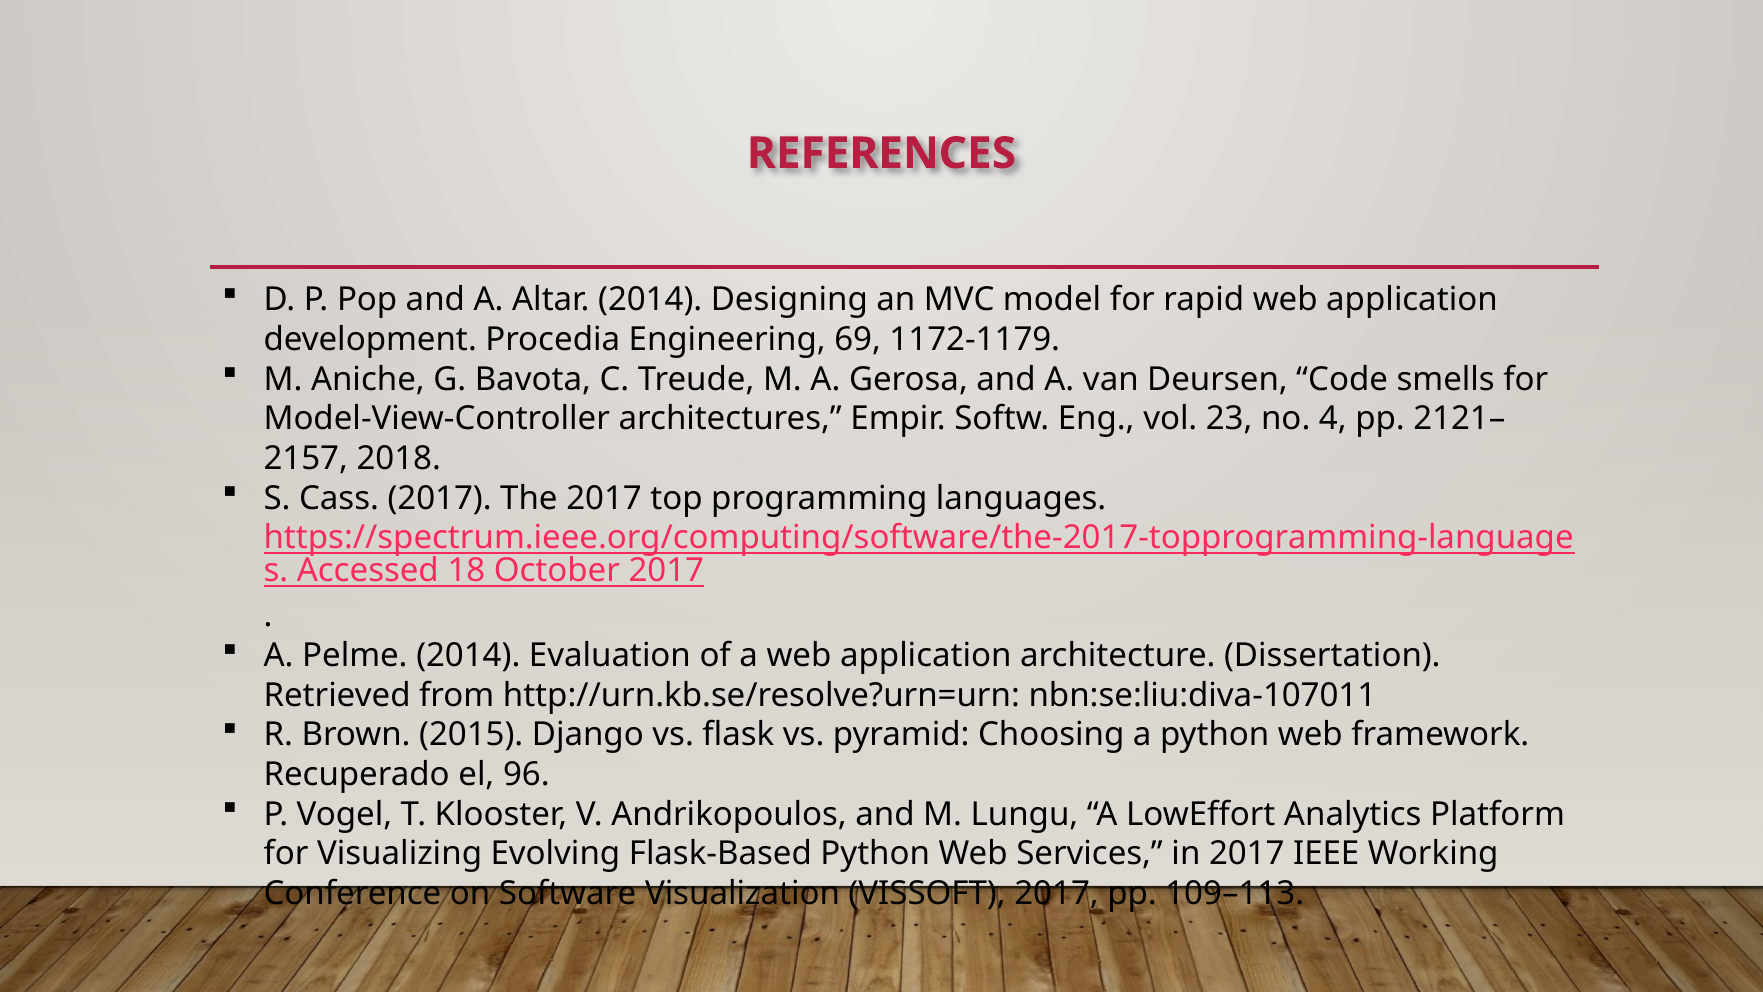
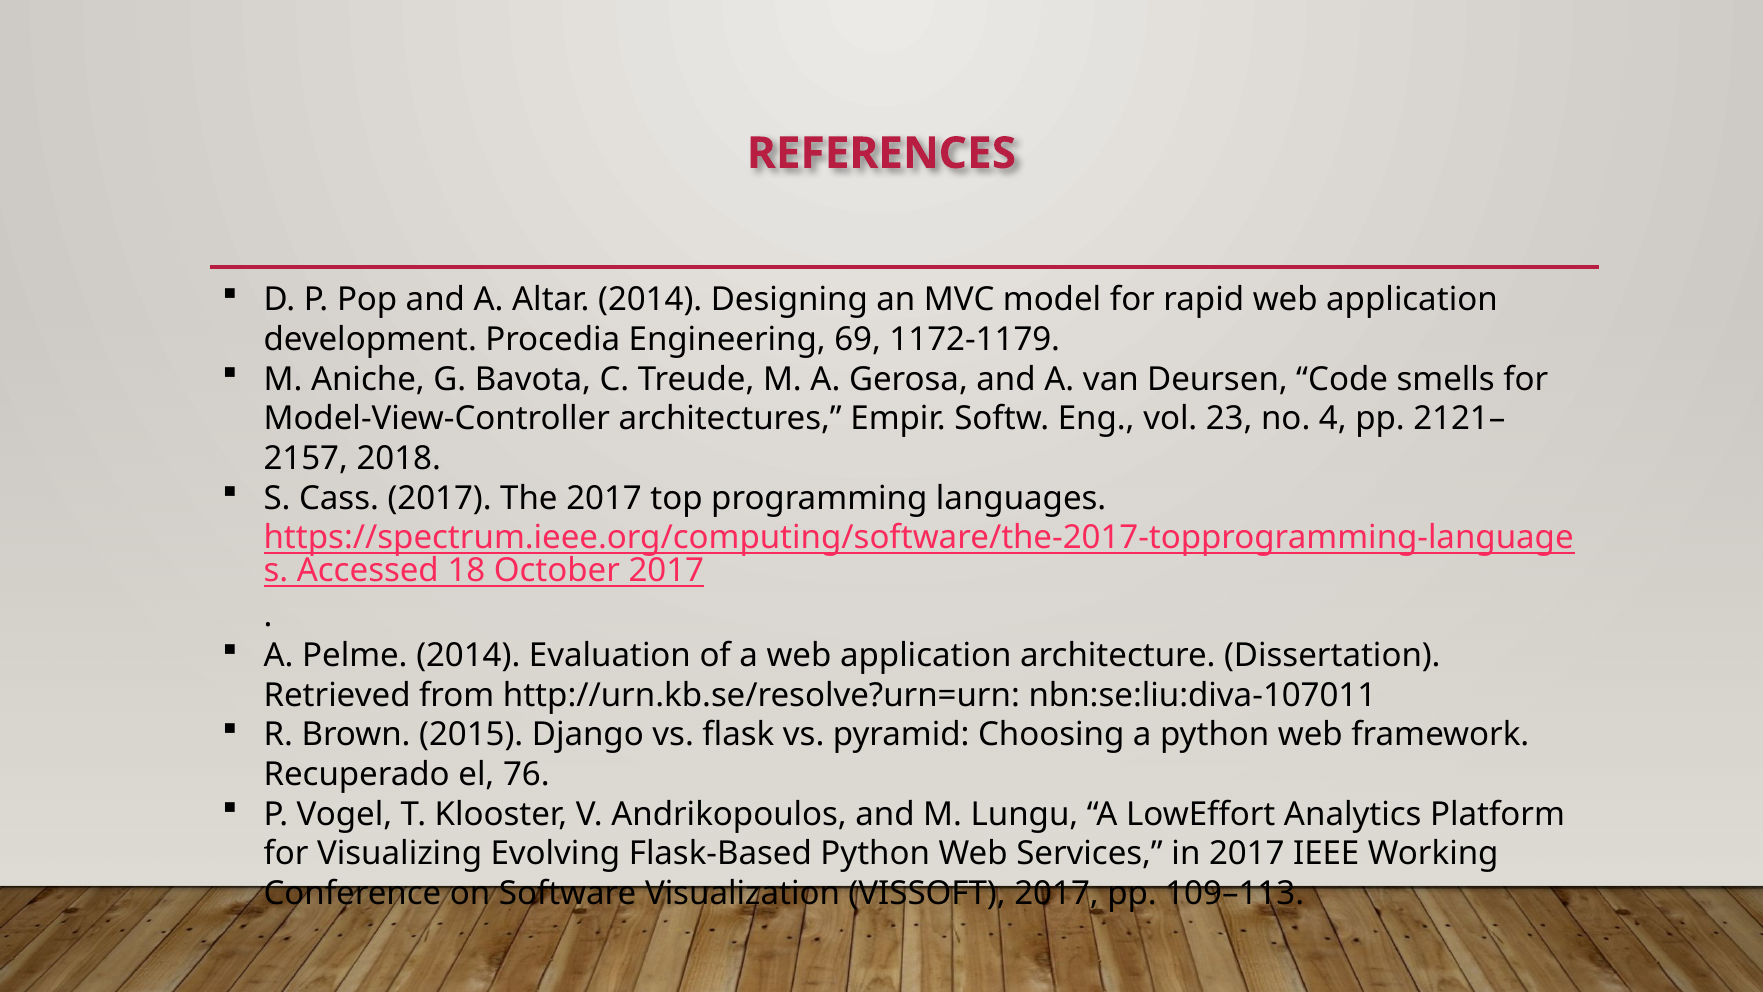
96: 96 -> 76 (526, 774)
